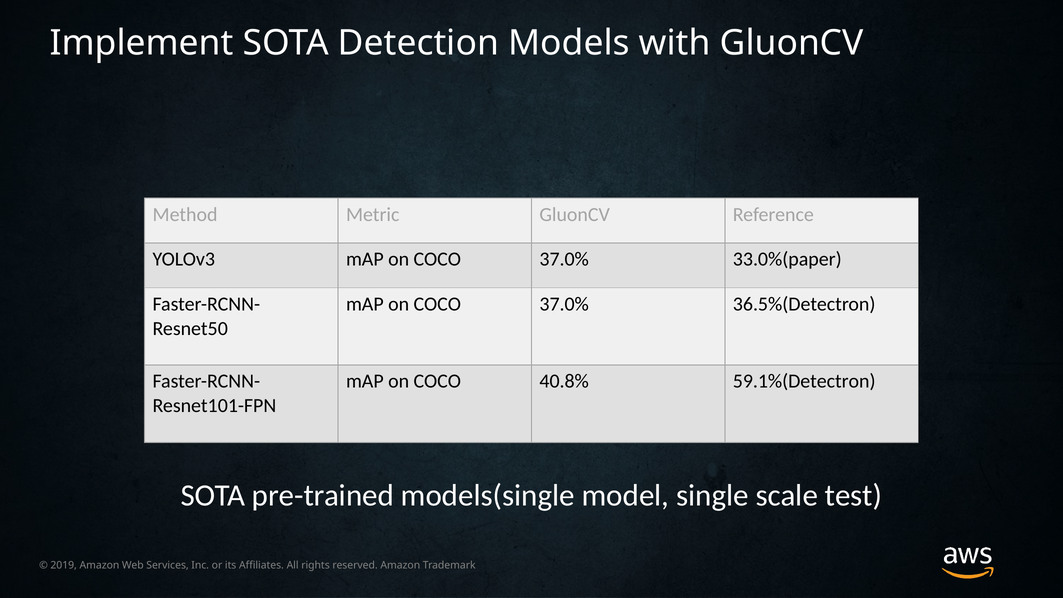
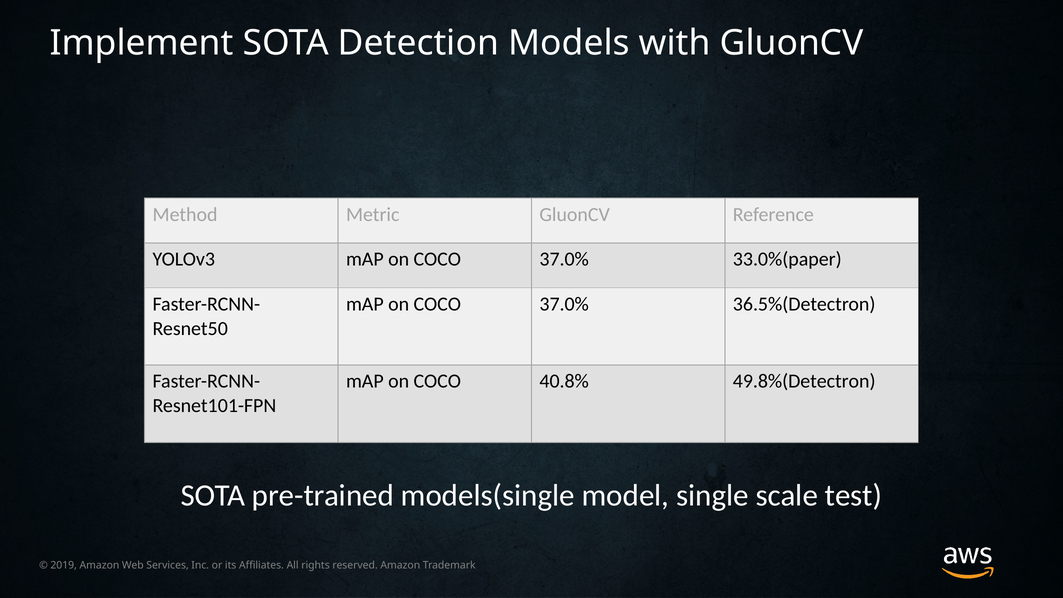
59.1%(Detectron: 59.1%(Detectron -> 49.8%(Detectron (804, 381)
